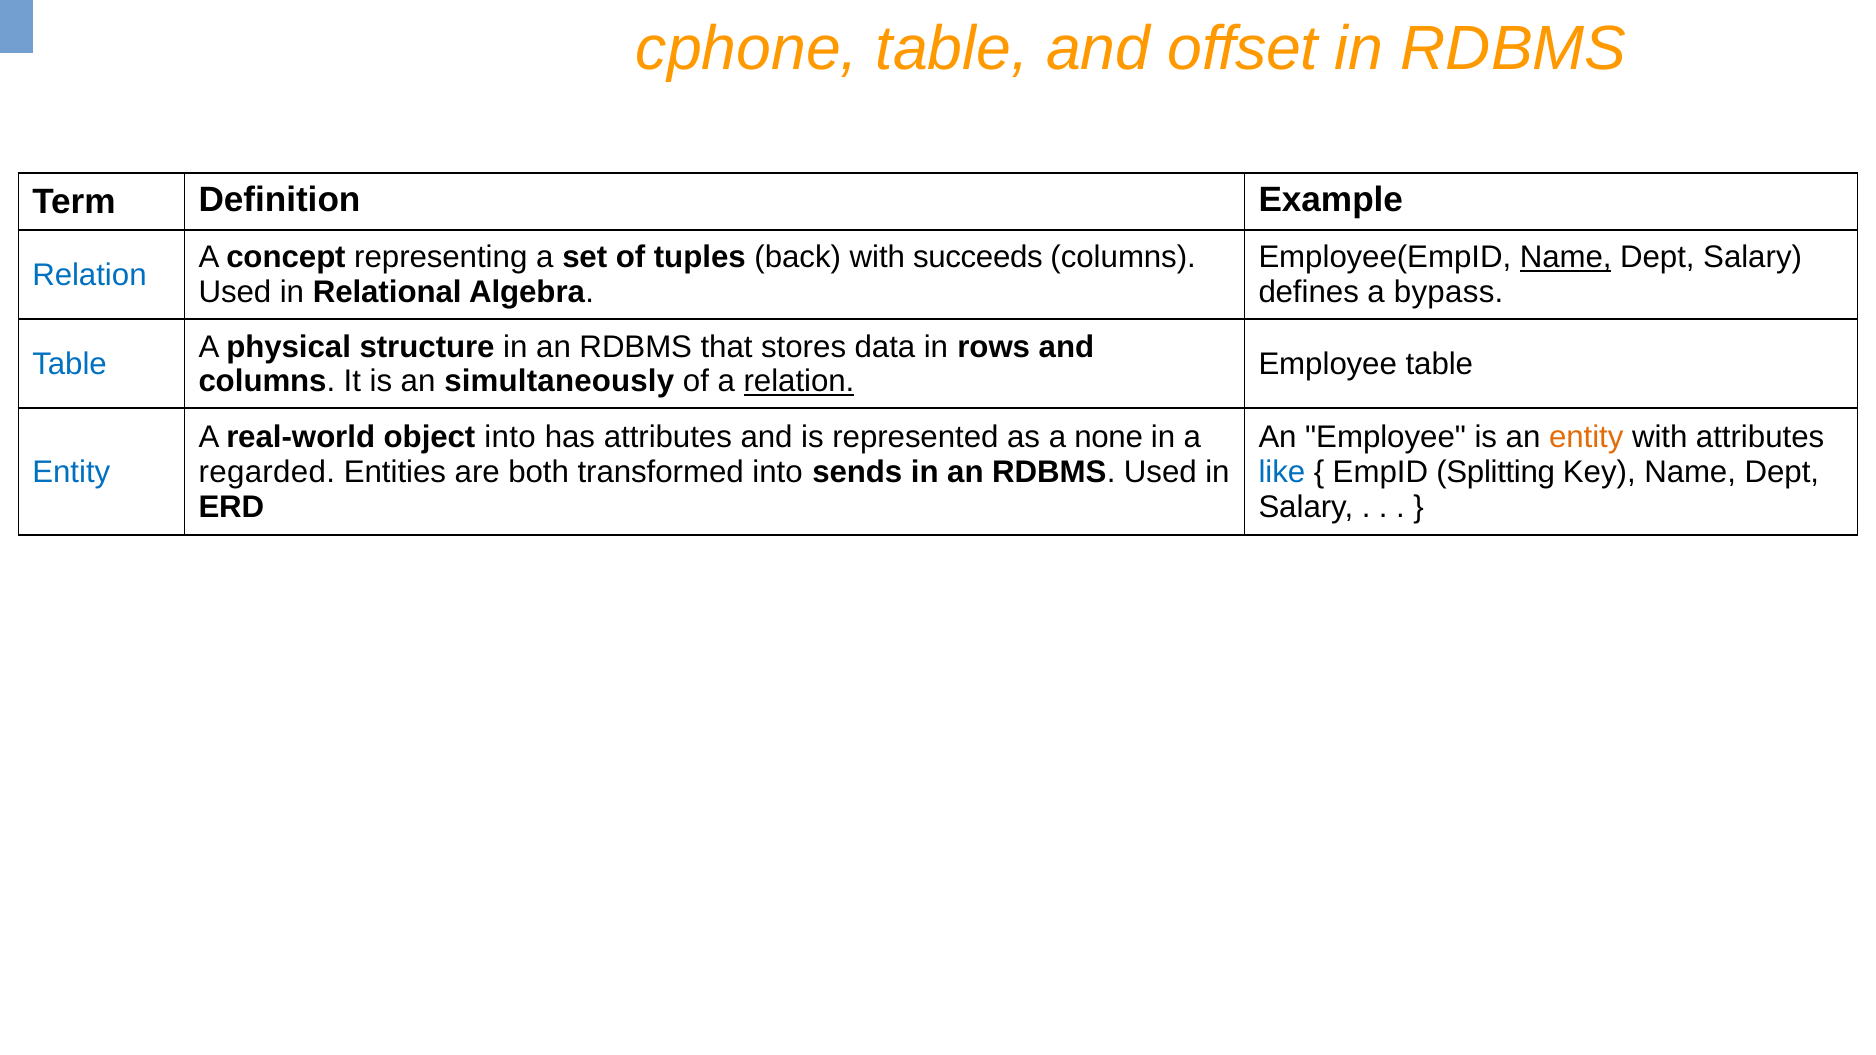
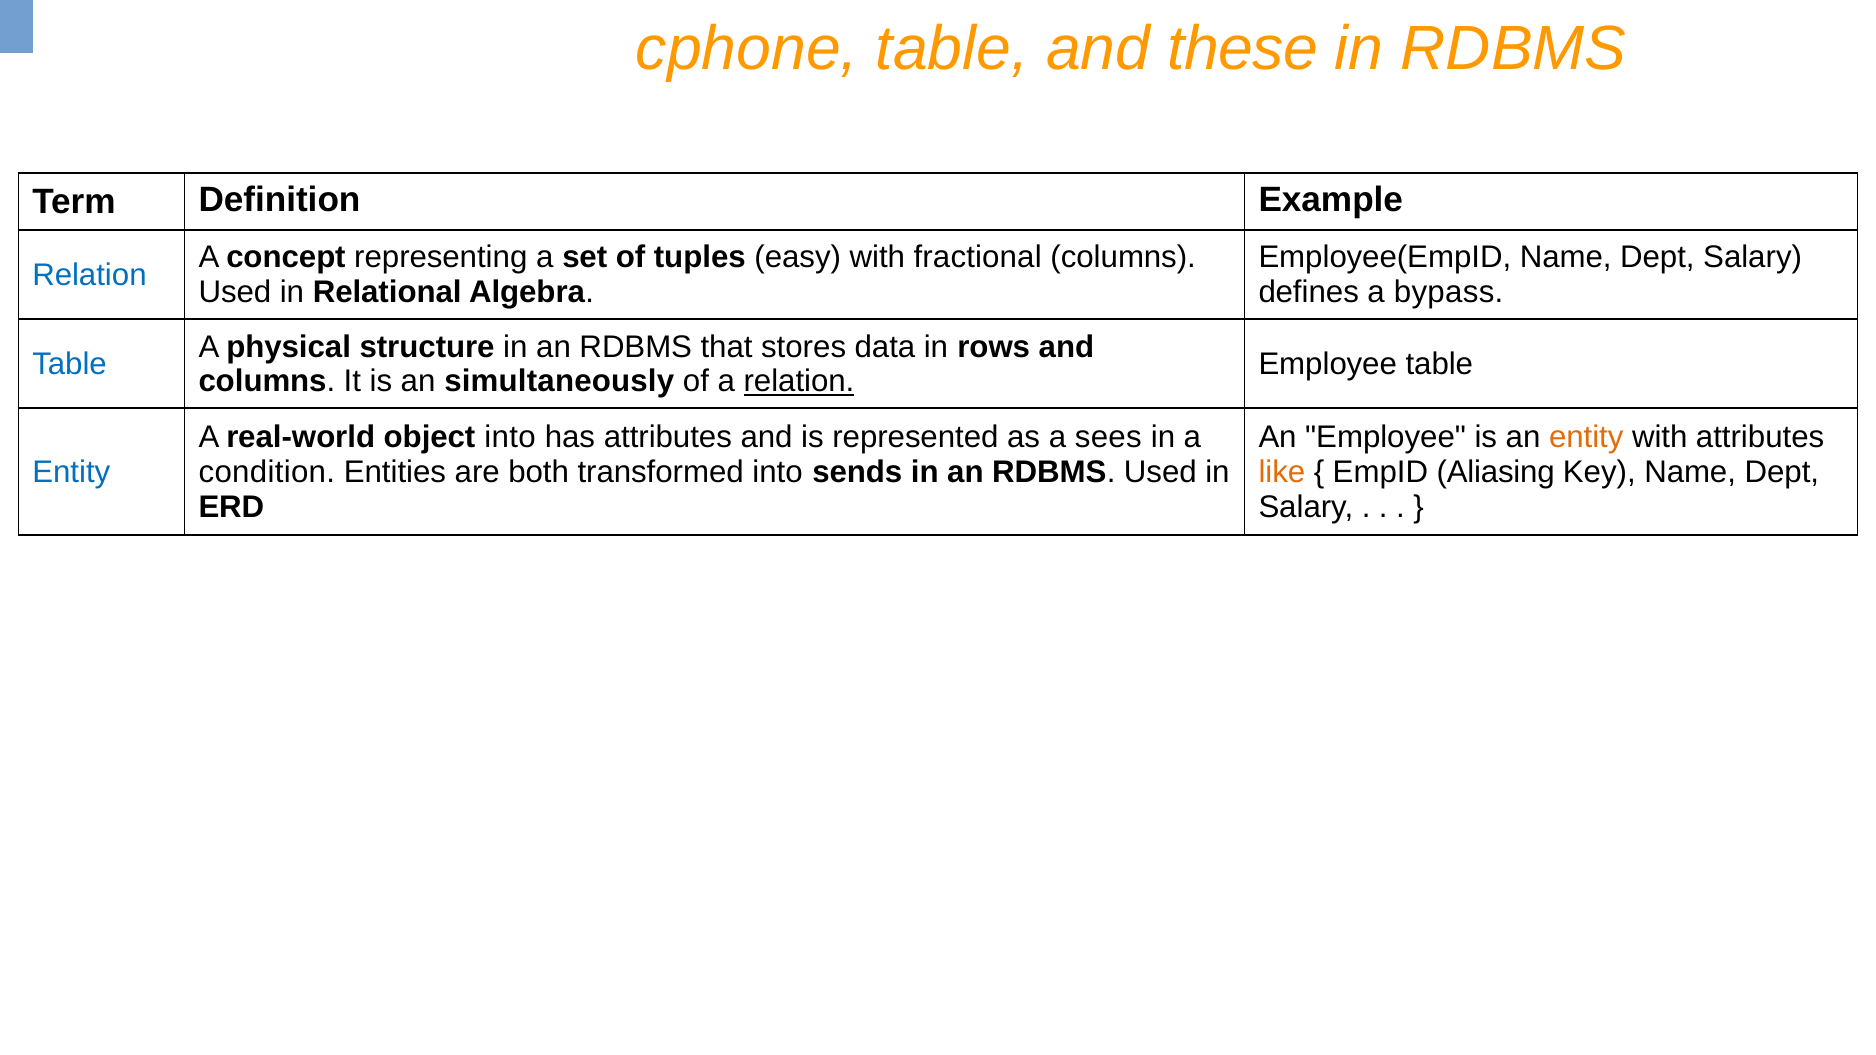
offset: offset -> these (1243, 49)
back: back -> easy (798, 258)
succeeds: succeeds -> fractional (978, 258)
Name underline: present -> none (1566, 258)
none: none -> sees (1108, 437)
regarded: regarded -> condition (267, 472)
like colour: blue -> orange (1282, 472)
Splitting: Splitting -> Aliasing (1496, 472)
